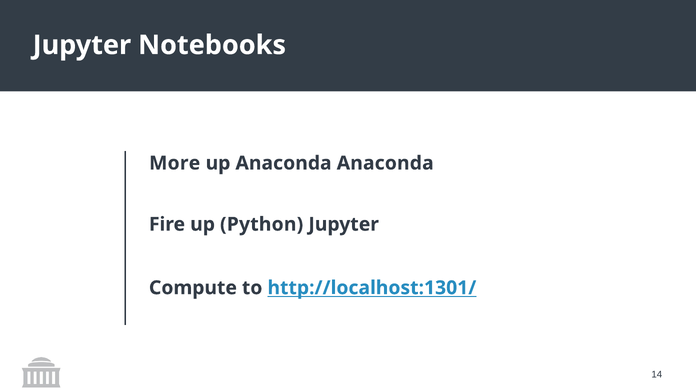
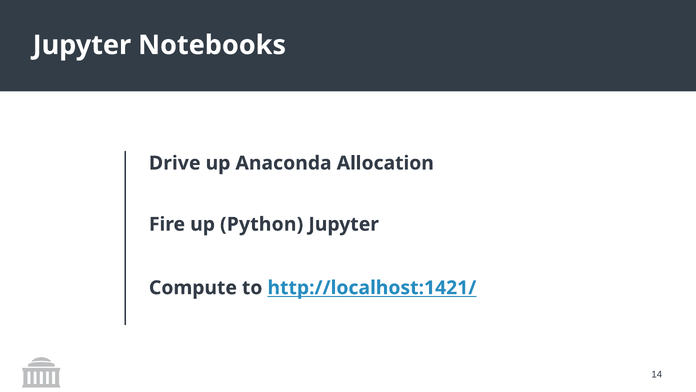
More: More -> Drive (175, 163)
Anaconda Anaconda: Anaconda -> Allocation (385, 163)
http://localhost:1301/: http://localhost:1301/ -> http://localhost:1421/ (372, 287)
